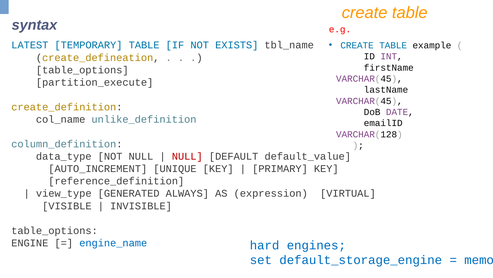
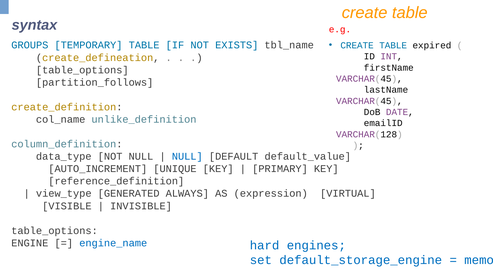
example: example -> expired (432, 45)
LATEST: LATEST -> GROUPS (30, 45)
partition_execute: partition_execute -> partition_follows (95, 82)
NULL colour: red -> blue (187, 156)
